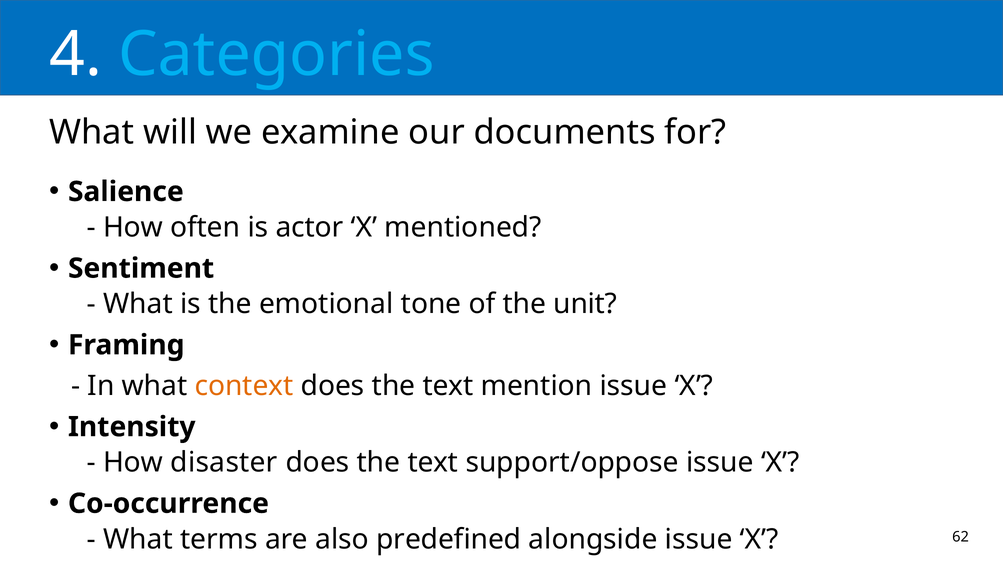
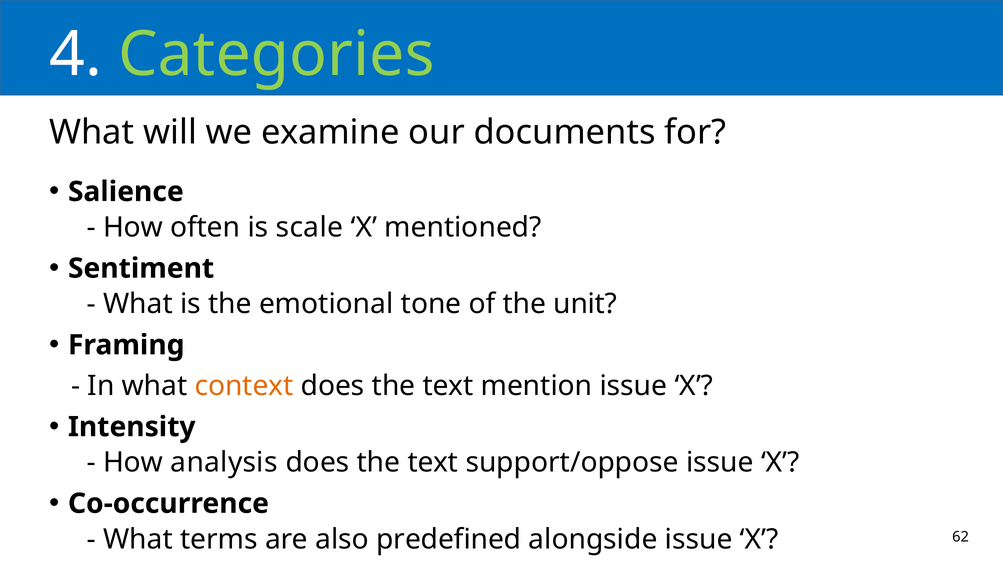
Categories colour: light blue -> light green (276, 55)
actor: actor -> scale (309, 227)
disaster: disaster -> analysis (224, 463)
